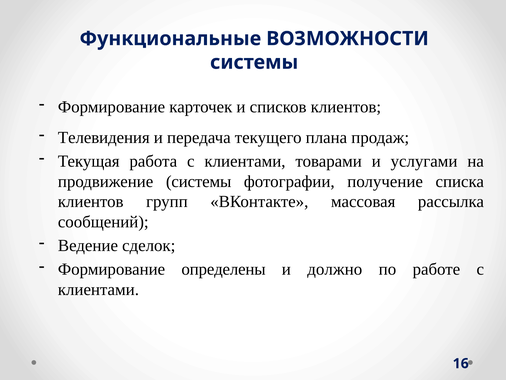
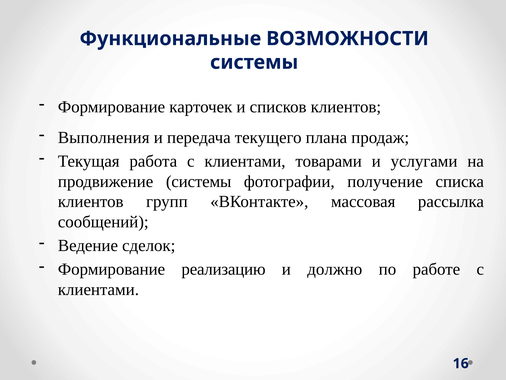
Телевидения: Телевидения -> Выполнения (104, 137)
определены: определены -> реализацию (224, 269)
